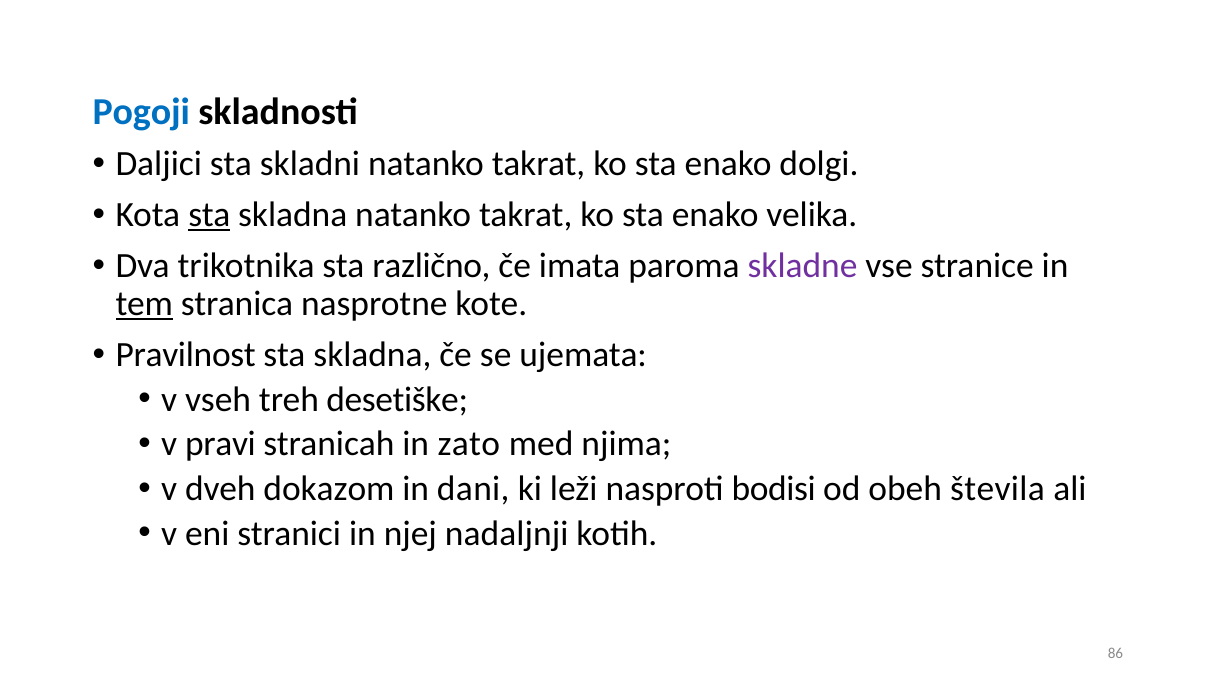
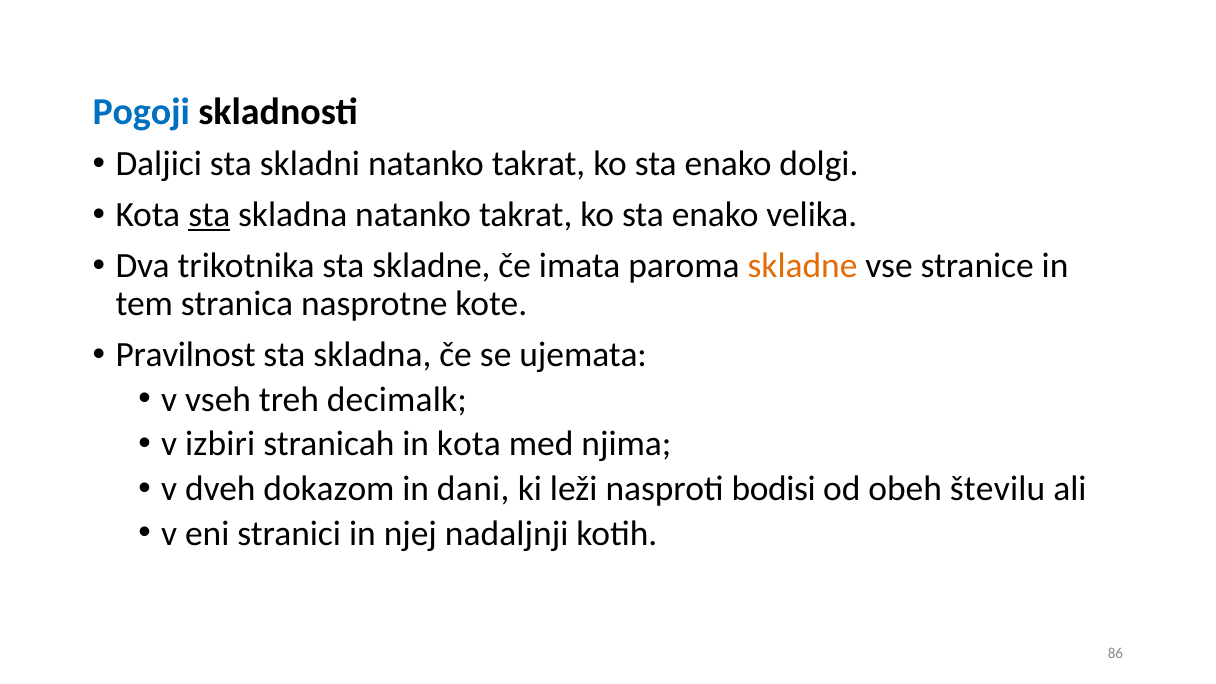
sta različno: različno -> skladne (431, 266)
skladne colour: purple -> orange (803, 266)
tem underline: present -> none (144, 304)
desetiške: desetiške -> decimalk (397, 400)
pravi: pravi -> izbiri (220, 444)
in zato: zato -> kota (469, 444)
števila: števila -> številu (998, 489)
